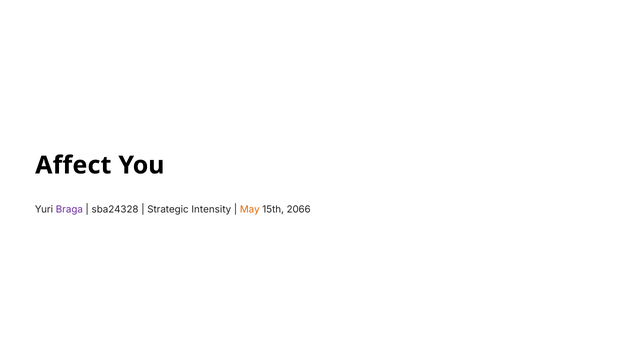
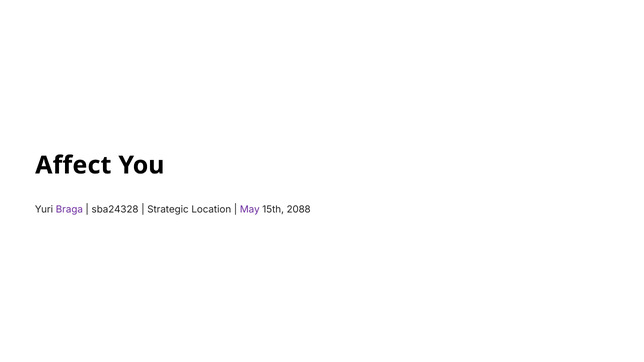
Intensity: Intensity -> Location (211, 209)
May colour: orange -> purple (250, 209)
2066: 2066 -> 2088 (299, 209)
